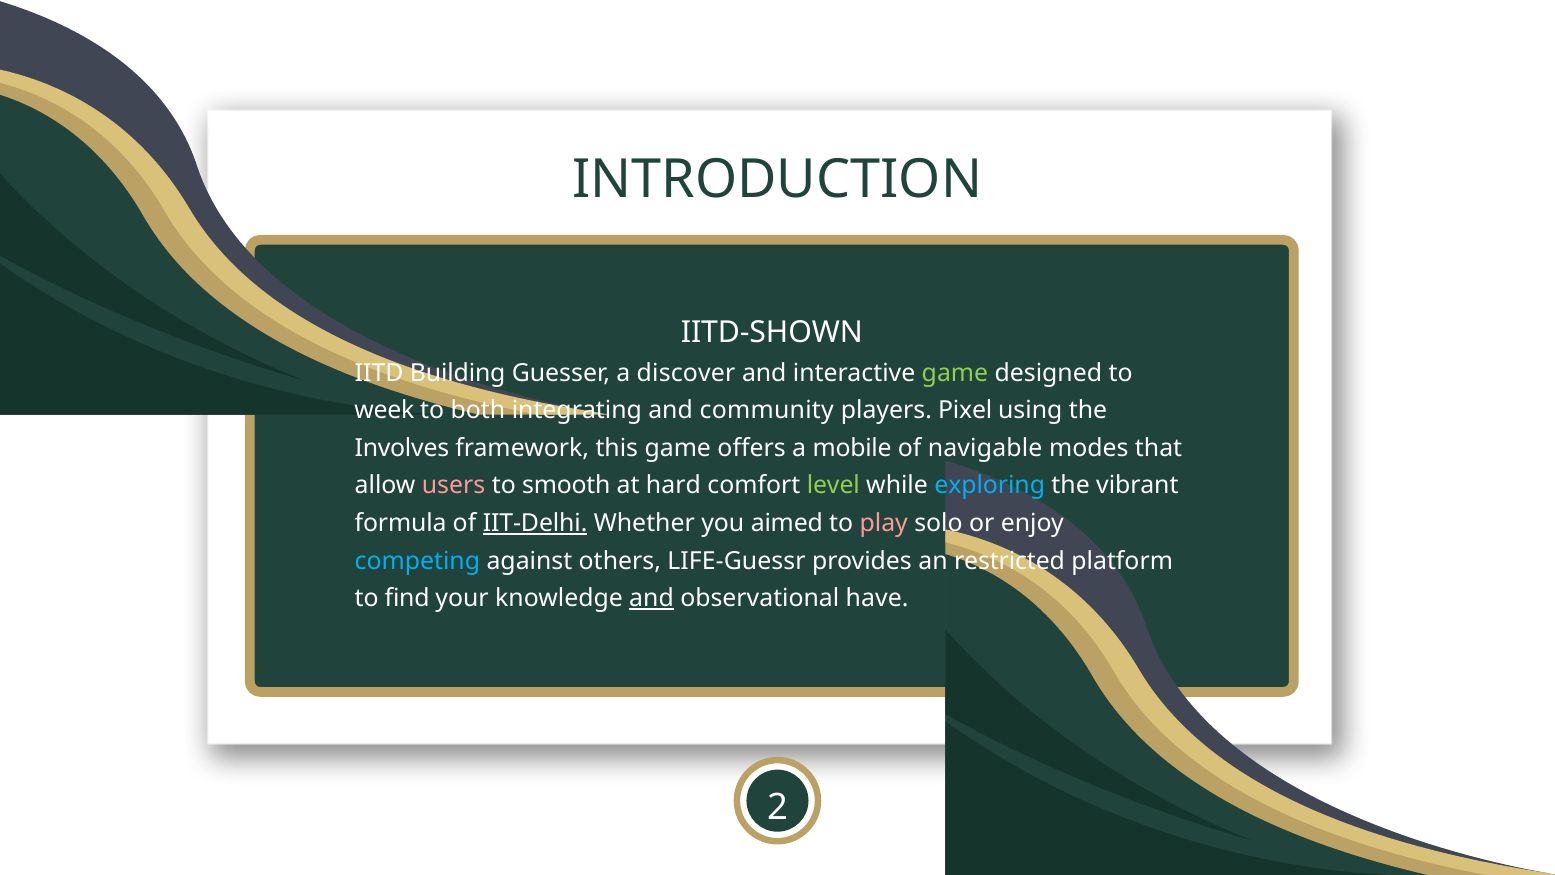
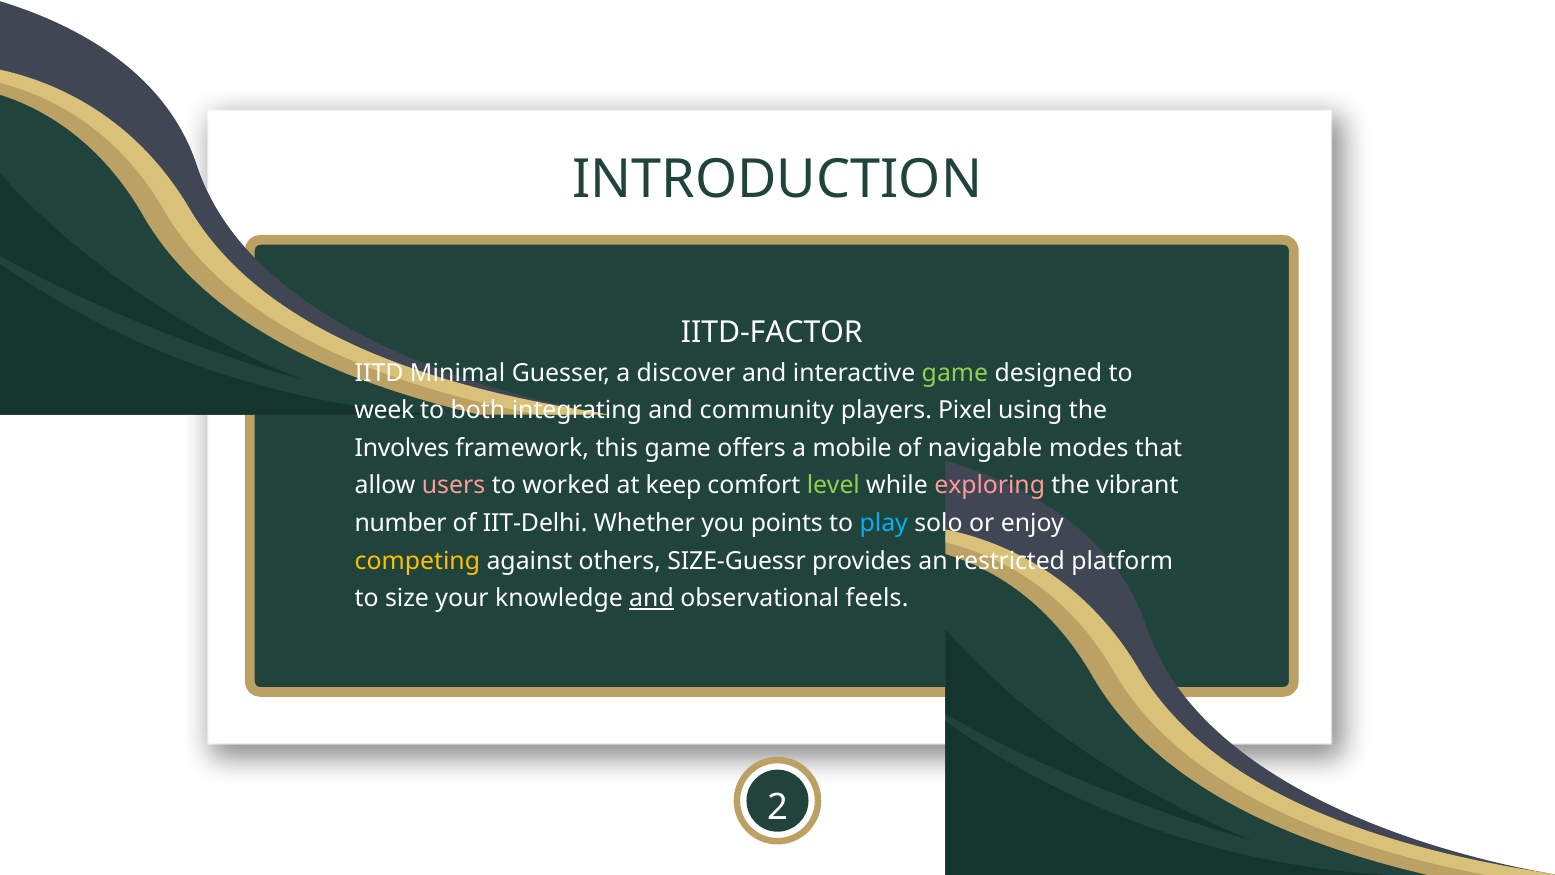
IITD-SHOWN: IITD-SHOWN -> IITD-FACTOR (772, 333)
Building: Building -> Minimal (458, 373)
smooth: smooth -> worked (566, 486)
hard: hard -> keep (674, 486)
exploring colour: light blue -> pink (990, 486)
formula: formula -> number (401, 523)
IIT-Delhi underline: present -> none (535, 523)
aimed: aimed -> points (787, 523)
play colour: pink -> light blue (884, 523)
competing colour: light blue -> yellow (417, 561)
LIFE-Guessr: LIFE-Guessr -> SIZE-Guessr (737, 561)
find: find -> size (407, 598)
have: have -> feels (877, 598)
